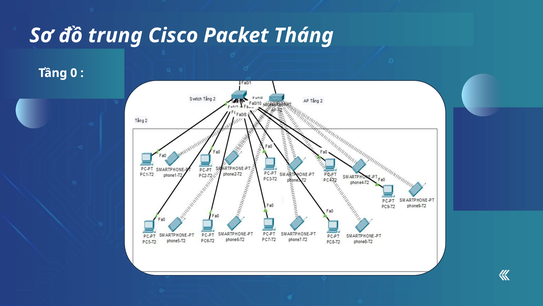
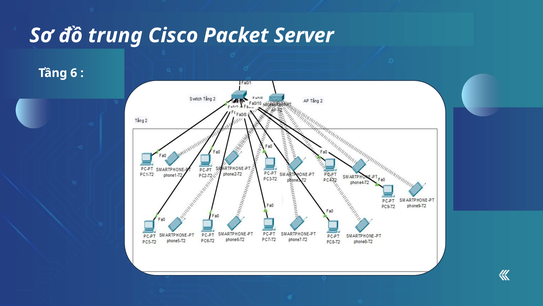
Tháng: Tháng -> Server (304, 35)
0: 0 -> 6 (74, 73)
